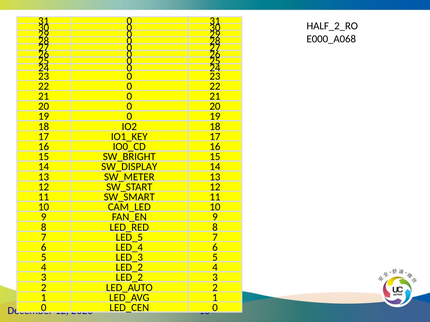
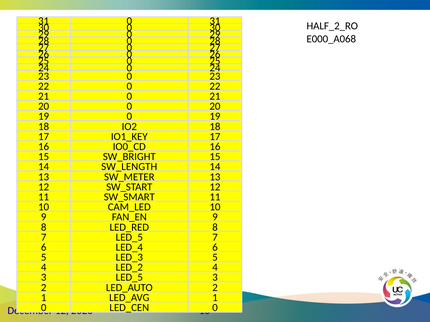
SW_DISPLAY: SW_DISPLAY -> SW_LENGTH (129, 167)
LED_2: LED_2 -> LED_5 (129, 278)
